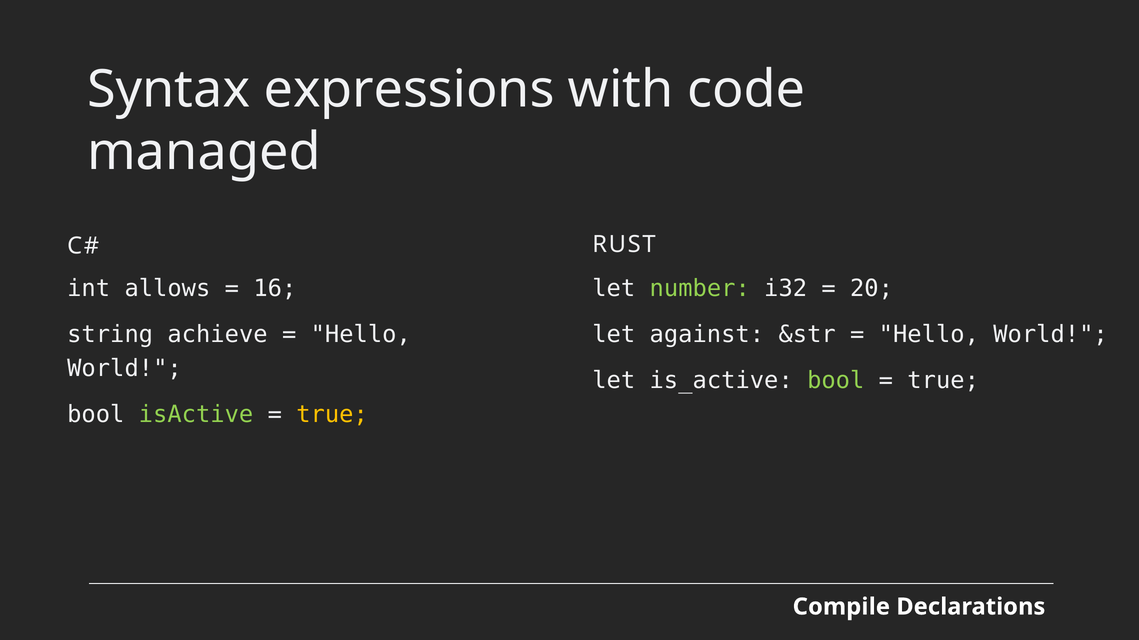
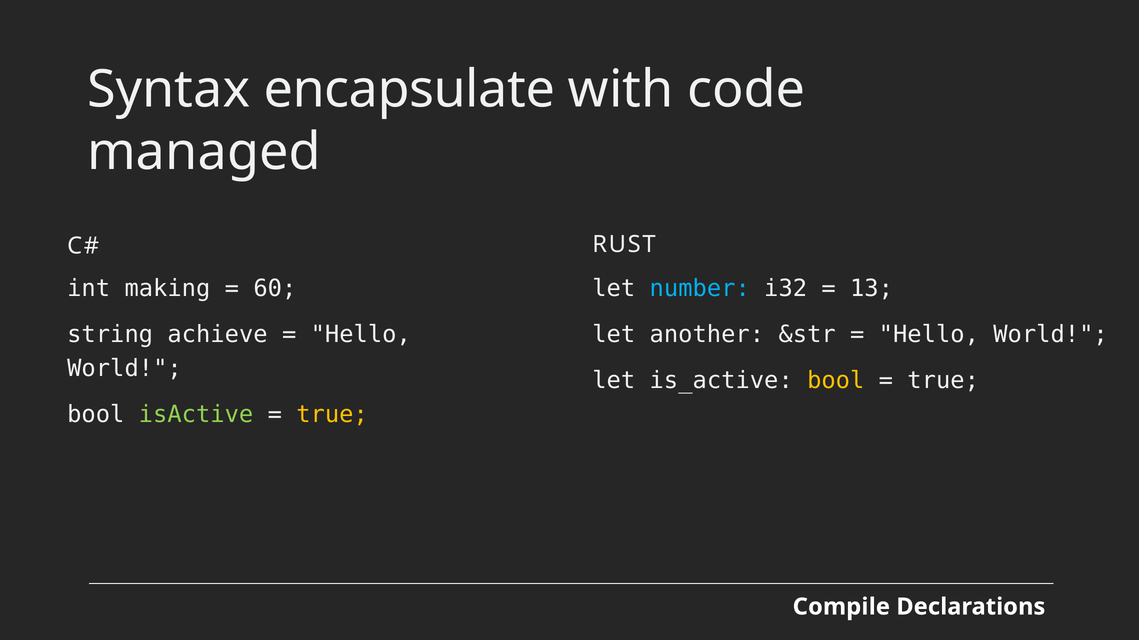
expressions: expressions -> encapsulate (409, 89)
allows: allows -> making (167, 289)
16: 16 -> 60 (275, 289)
number colour: light green -> light blue (700, 289)
20: 20 -> 13 (871, 289)
against: against -> another (707, 335)
bool colour: light green -> yellow (836, 381)
